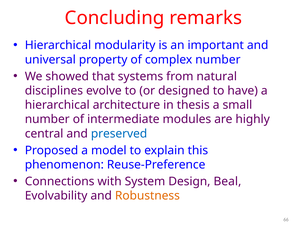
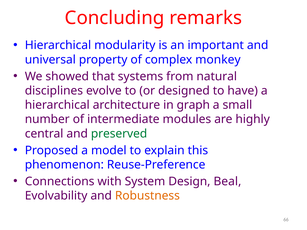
complex number: number -> monkey (218, 60)
thesis: thesis -> graph (193, 105)
preserved colour: blue -> green (119, 134)
